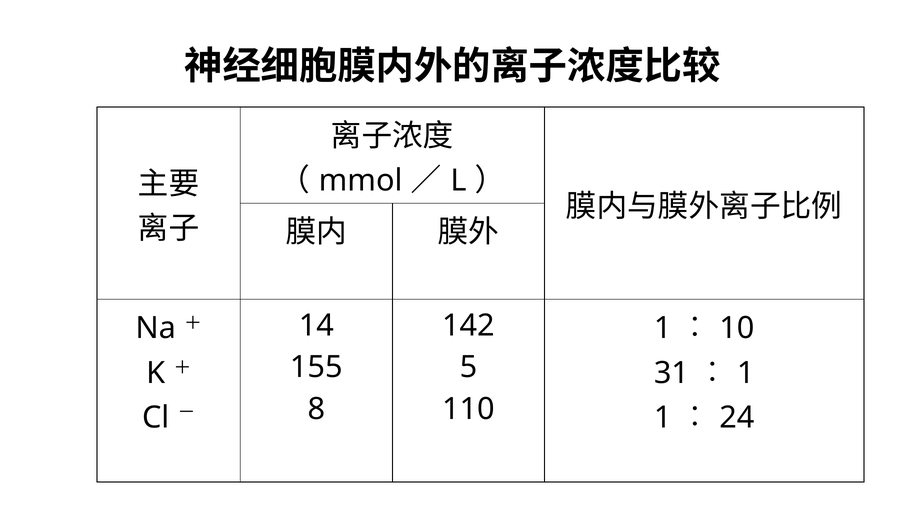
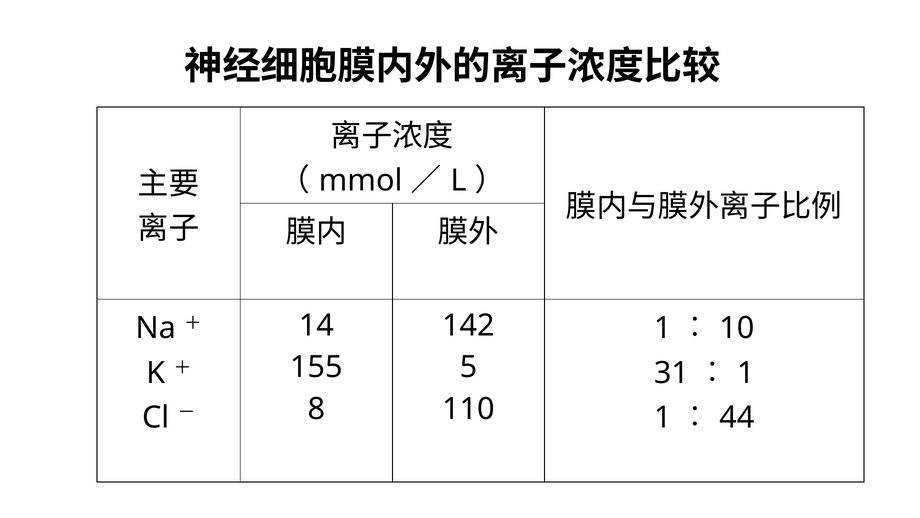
24: 24 -> 44 (737, 417)
